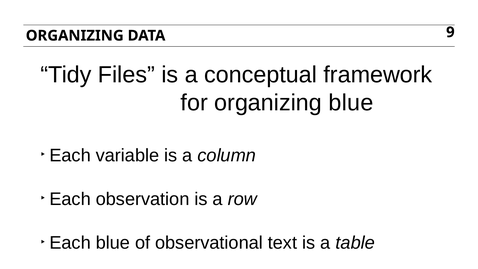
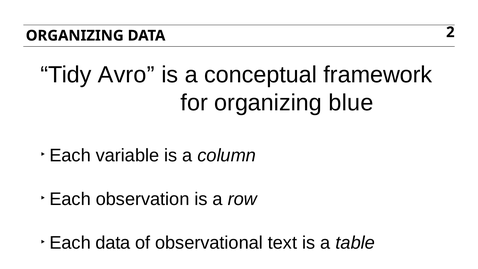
9: 9 -> 2 (450, 32)
Files: Files -> Avro (126, 75)
Each blue: blue -> data (113, 242)
